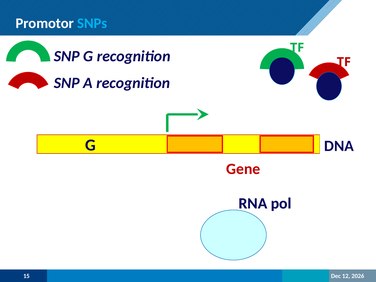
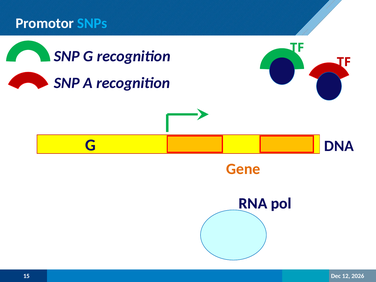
Gene colour: red -> orange (243, 169)
